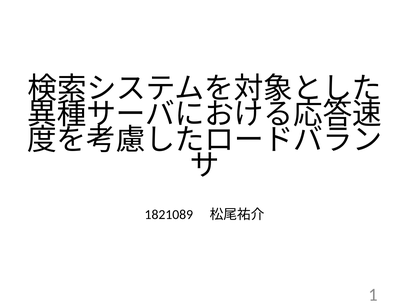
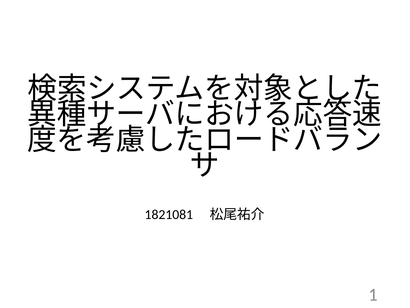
1821089: 1821089 -> 1821081 (169, 214)
